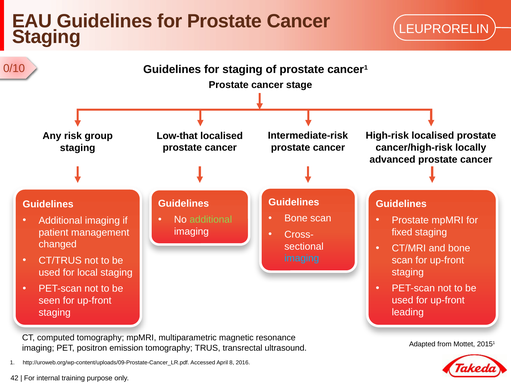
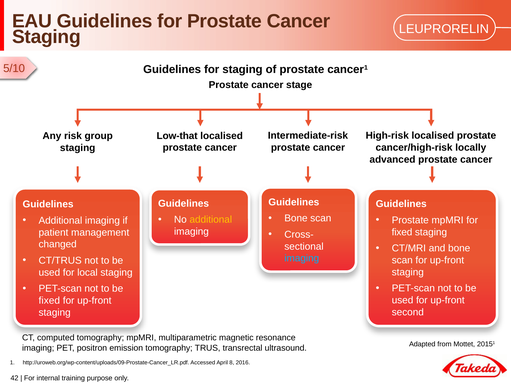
0/10: 0/10 -> 5/10 (14, 69)
additional colour: light green -> yellow (211, 220)
seen: seen -> fixed (49, 301)
leading: leading -> second (408, 312)
